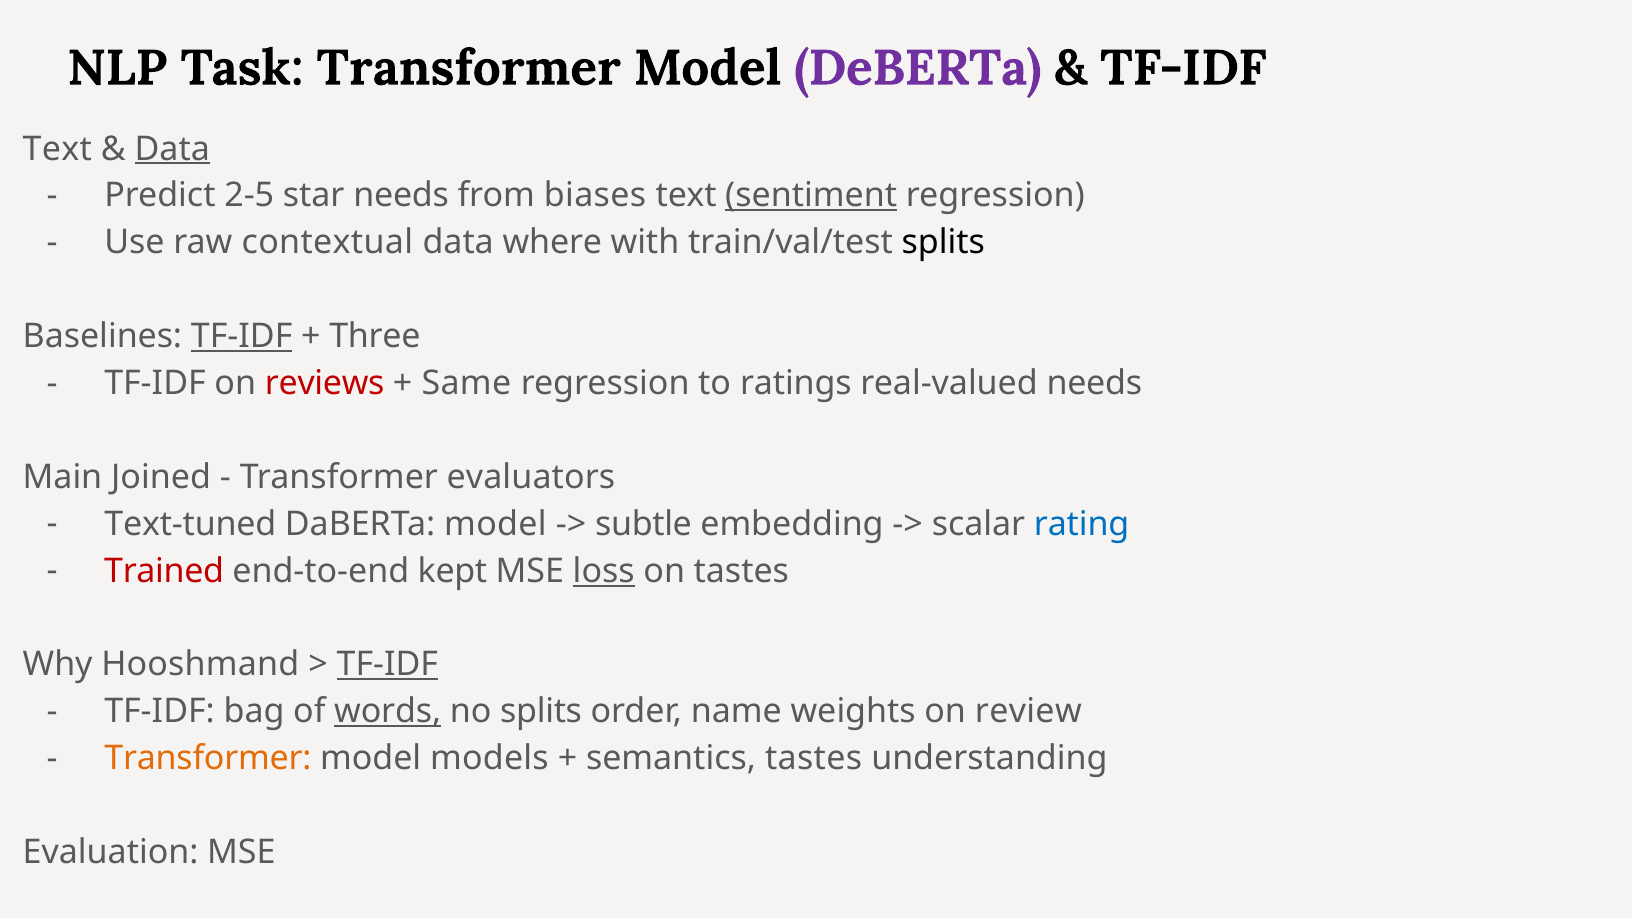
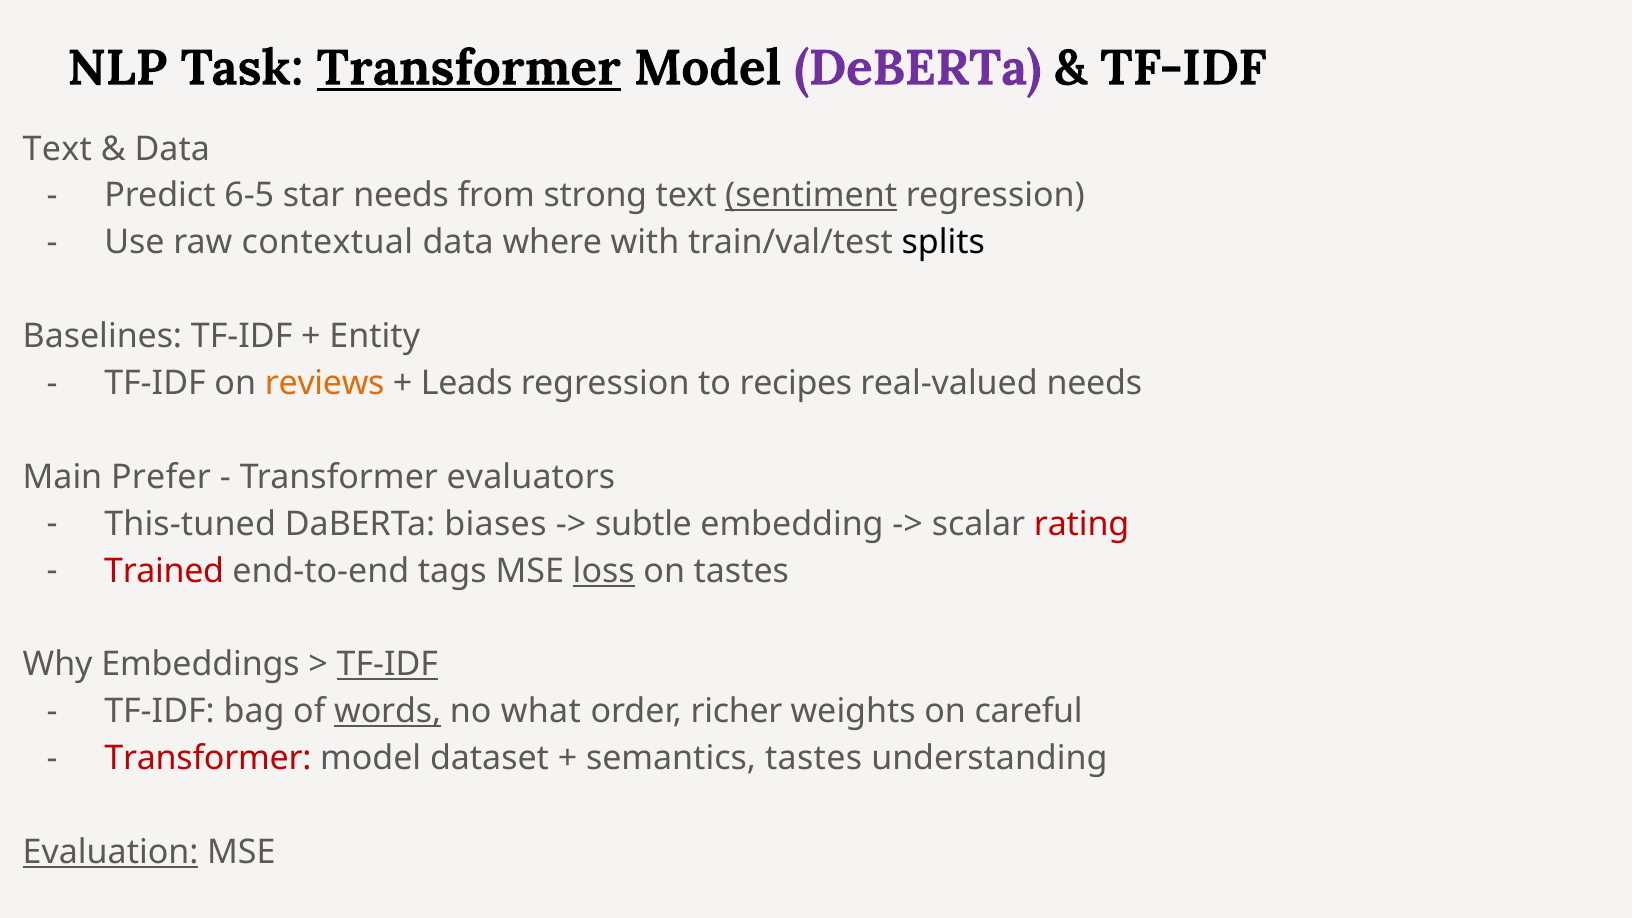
Transformer underline: none -> present (469, 68)
Data underline: present -> none (172, 149)
2-5: 2-5 -> 6-5 (249, 196)
biases: biases -> strong (595, 196)
TF-IDF underline: present -> none (242, 336)
Three: Three -> Entity (375, 336)
reviews colour: red -> orange (325, 383)
Same: Same -> Leads (467, 383)
ratings: ratings -> recipes (796, 383)
Joined: Joined -> Prefer (161, 477)
Text-tuned: Text-tuned -> This-tuned (190, 524)
DaBERTa model: model -> biases (495, 524)
rating colour: blue -> red (1082, 524)
kept: kept -> tags (452, 571)
Hooshmand: Hooshmand -> Embeddings (200, 665)
no splits: splits -> what (541, 712)
name: name -> richer (737, 712)
review: review -> careful (1029, 712)
Transformer colour: orange -> red (208, 759)
models: models -> dataset (490, 759)
Evaluation underline: none -> present (111, 852)
